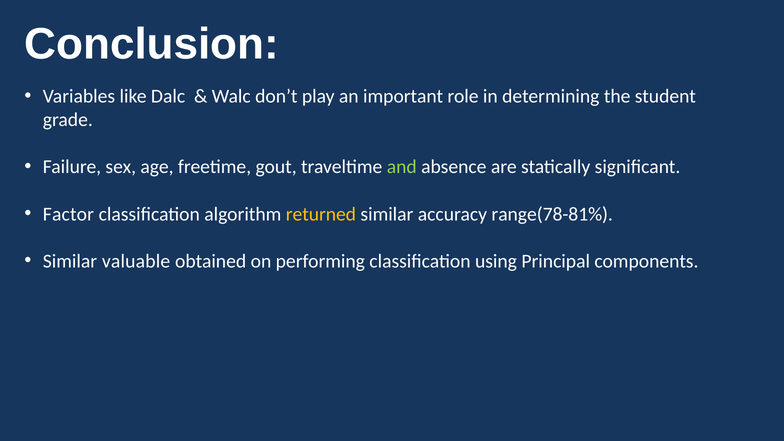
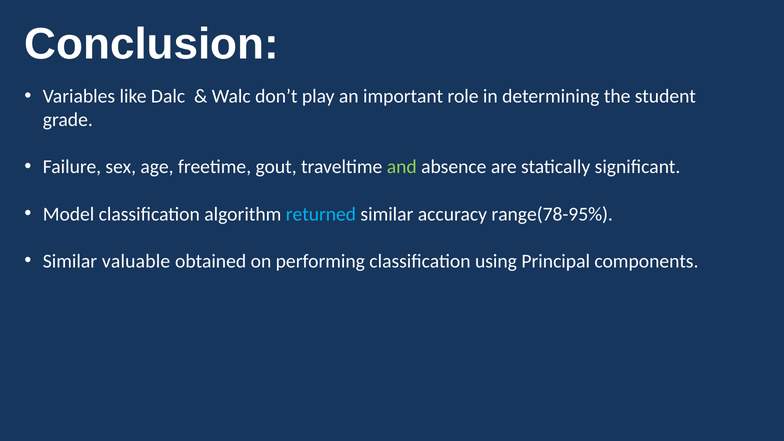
Factor: Factor -> Model (69, 214)
returned colour: yellow -> light blue (321, 214)
range(78-81%: range(78-81% -> range(78-95% (552, 214)
